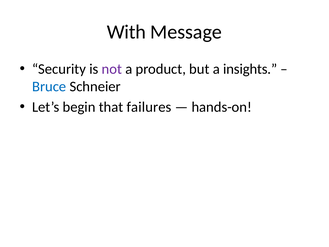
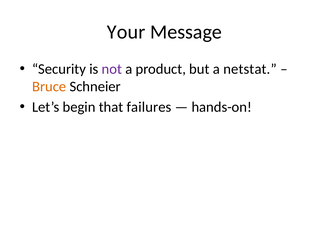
With: With -> Your (126, 32)
insights: insights -> netstat (250, 69)
Bruce colour: blue -> orange (49, 87)
